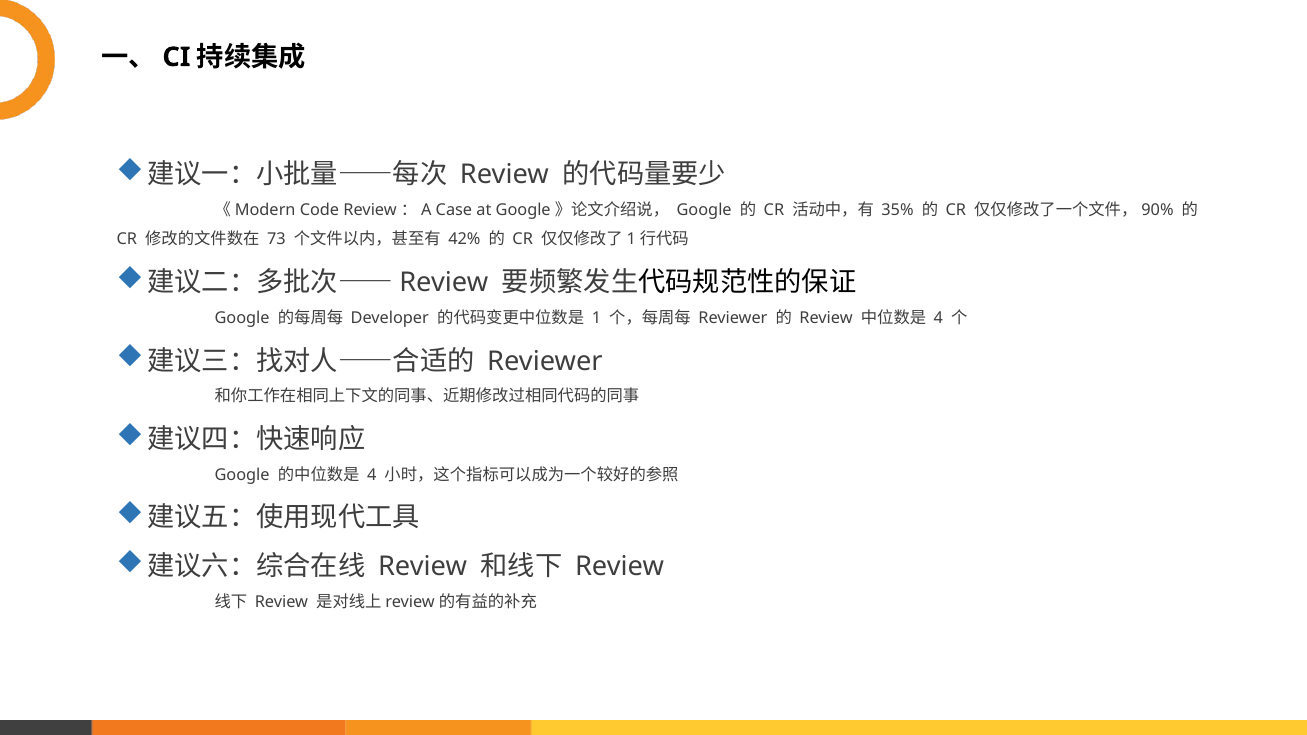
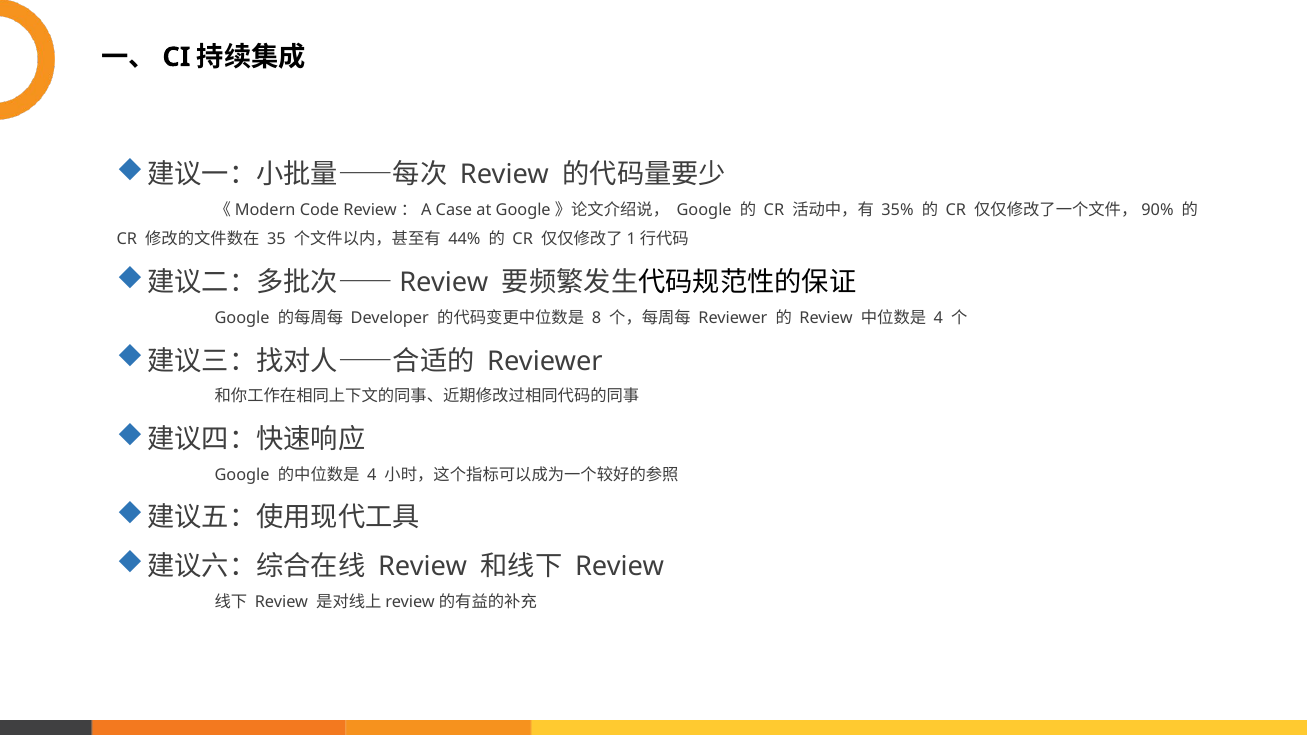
73: 73 -> 35 (276, 240)
42%: 42% -> 44% (464, 240)
1: 1 -> 8 (596, 318)
